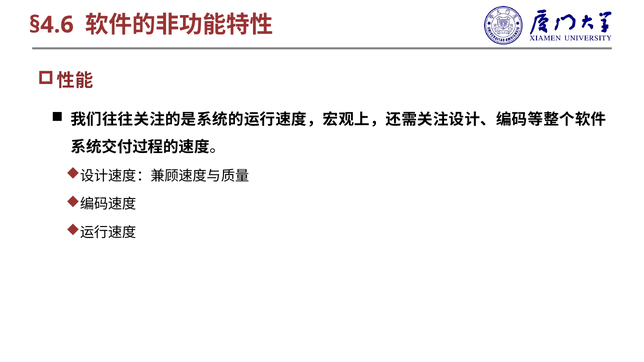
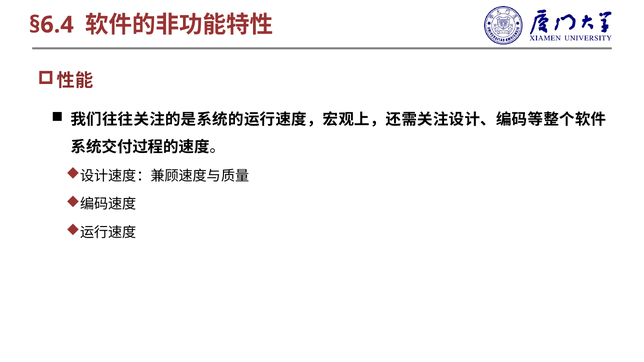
§4.6: §4.6 -> §6.4 (51, 25)
